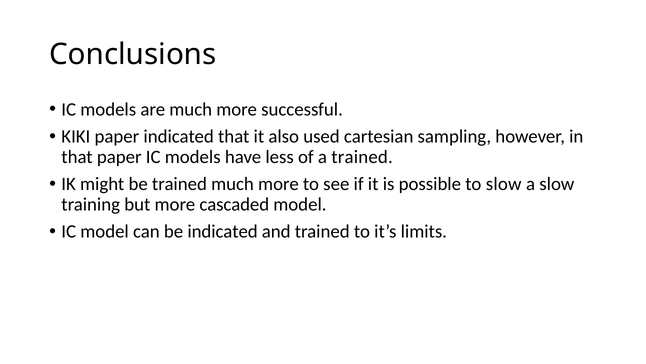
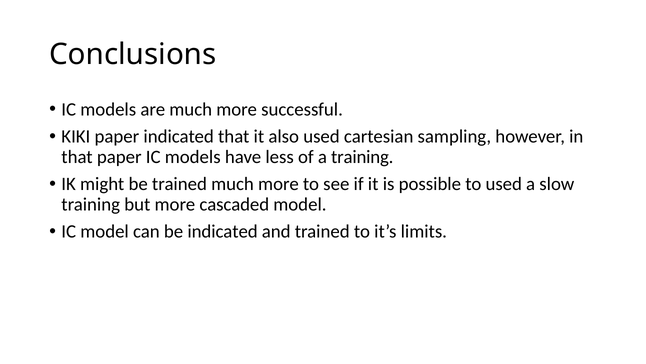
a trained: trained -> training (362, 157)
to slow: slow -> used (504, 184)
